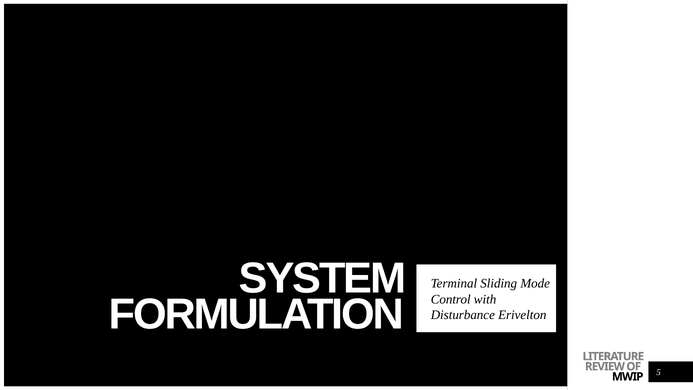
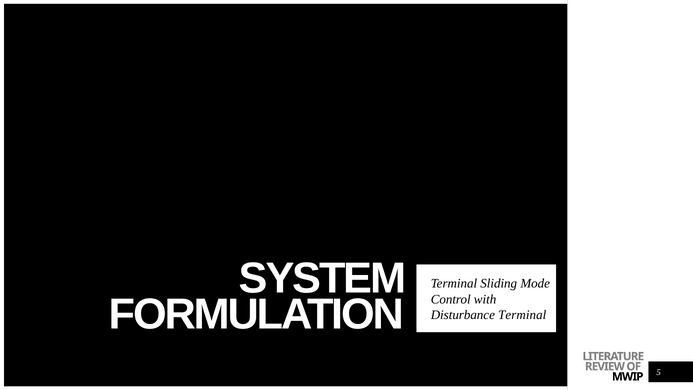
Disturbance Erivelton: Erivelton -> Terminal (522, 315)
